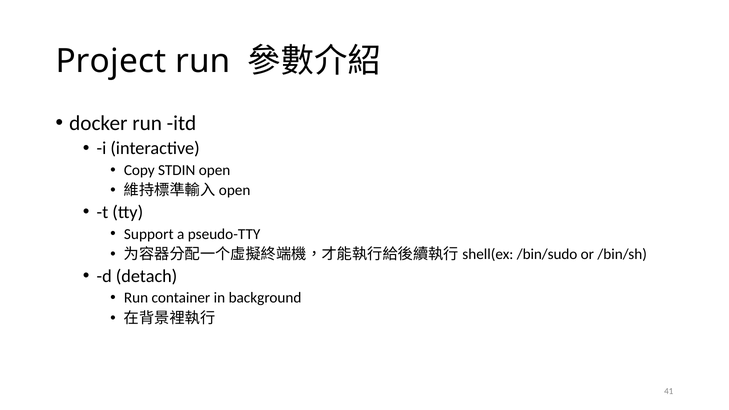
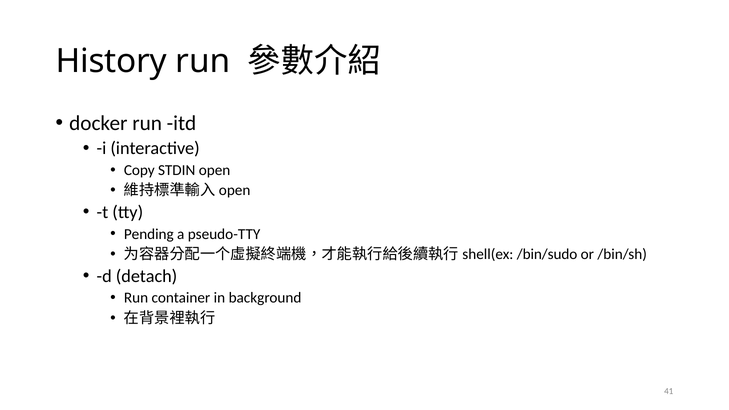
Project: Project -> History (111, 61)
Support: Support -> Pending (149, 234)
